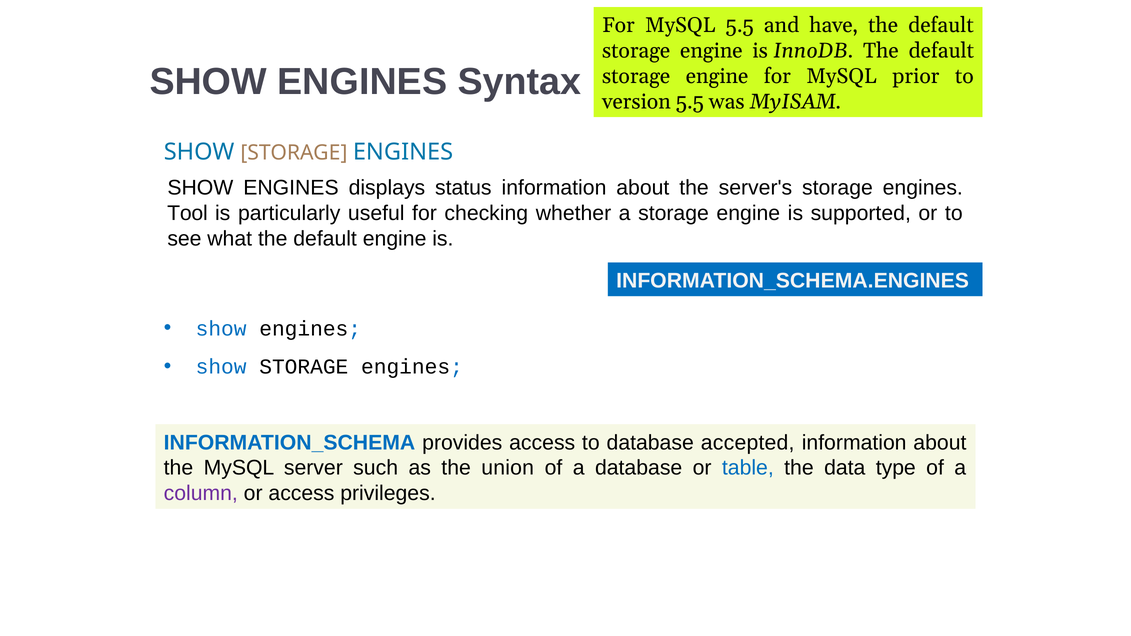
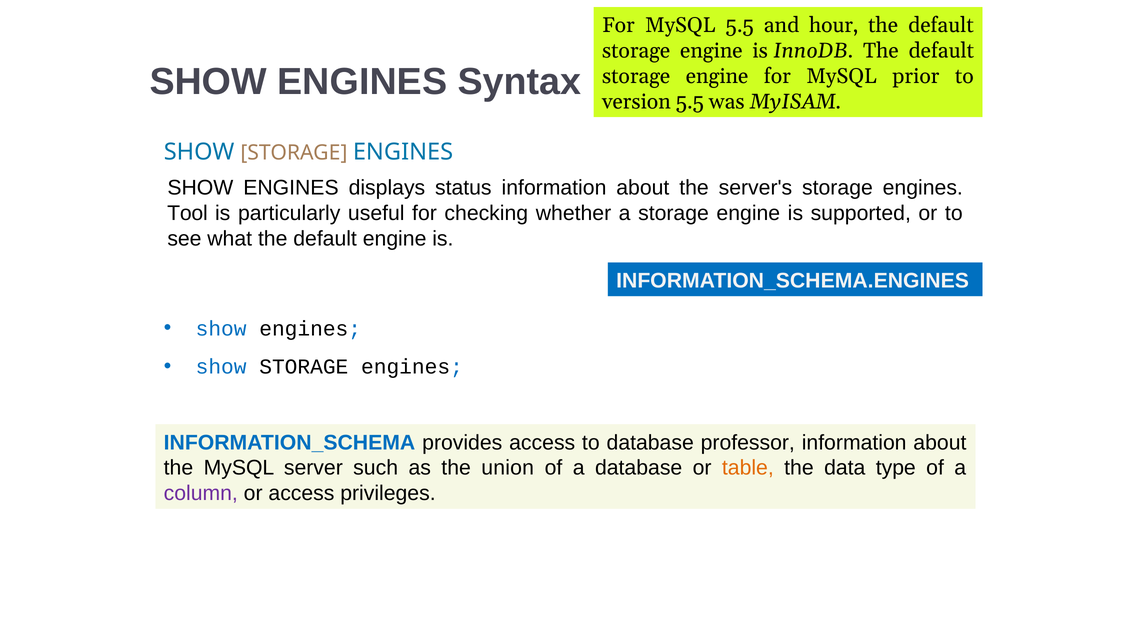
have: have -> hour (834, 25)
accepted: accepted -> professor (748, 443)
table colour: blue -> orange (748, 468)
